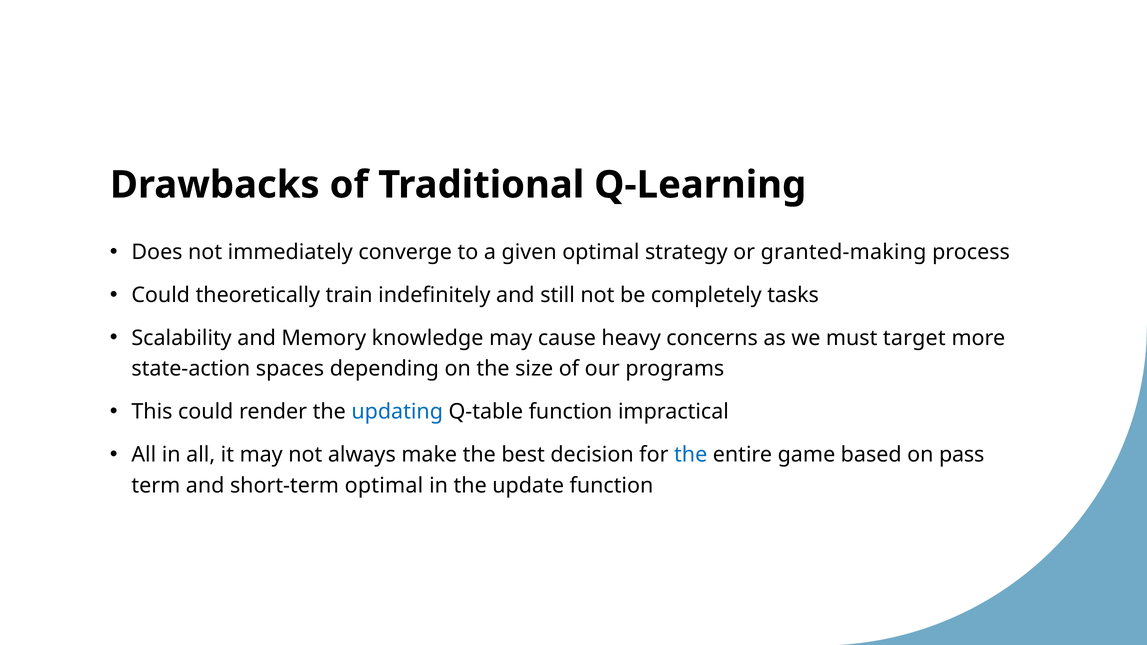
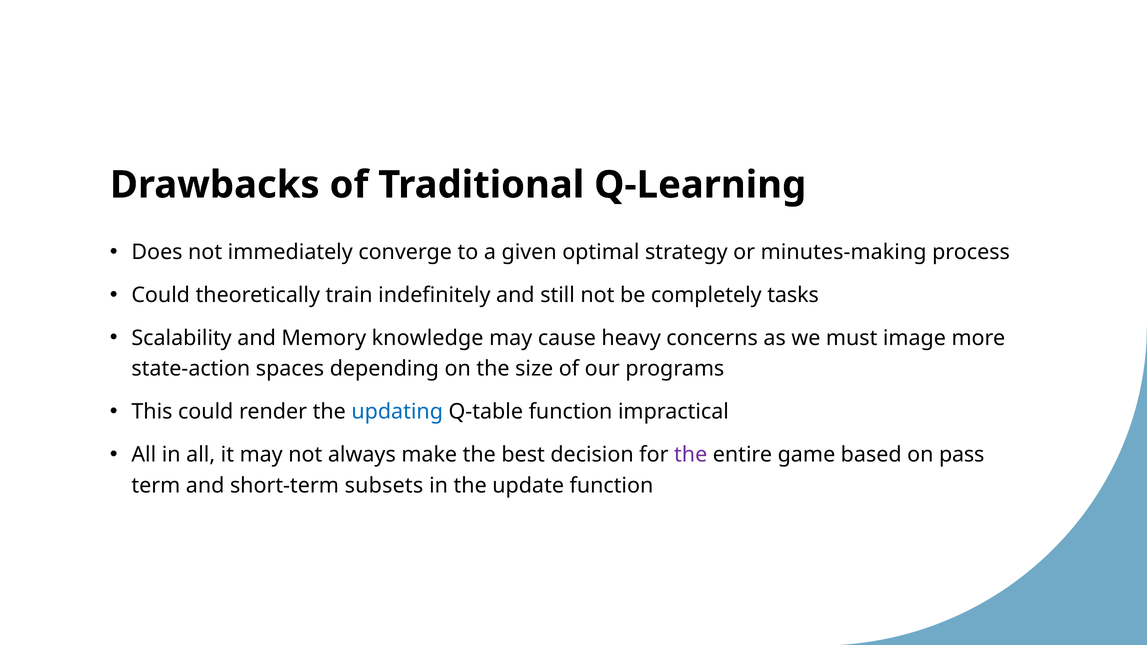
granted-making: granted-making -> minutes-making (844, 252)
target: target -> image (914, 338)
the colour: blue -> purple (691, 455)
short-term optimal: optimal -> subsets (384, 486)
